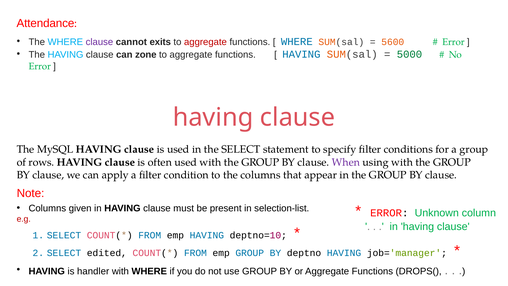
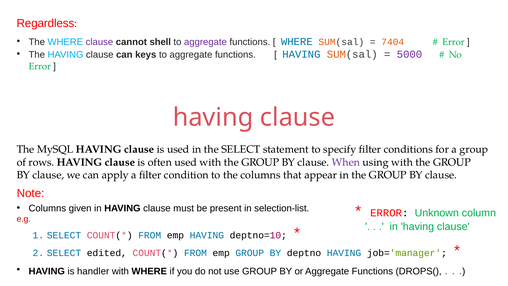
Attendance: Attendance -> Regardless (45, 23)
exits: exits -> shell (160, 42)
aggregate colour: red -> purple (205, 42)
5600: 5600 -> 7404 (393, 42)
zone: zone -> keys (146, 55)
5000 colour: green -> purple (409, 54)
